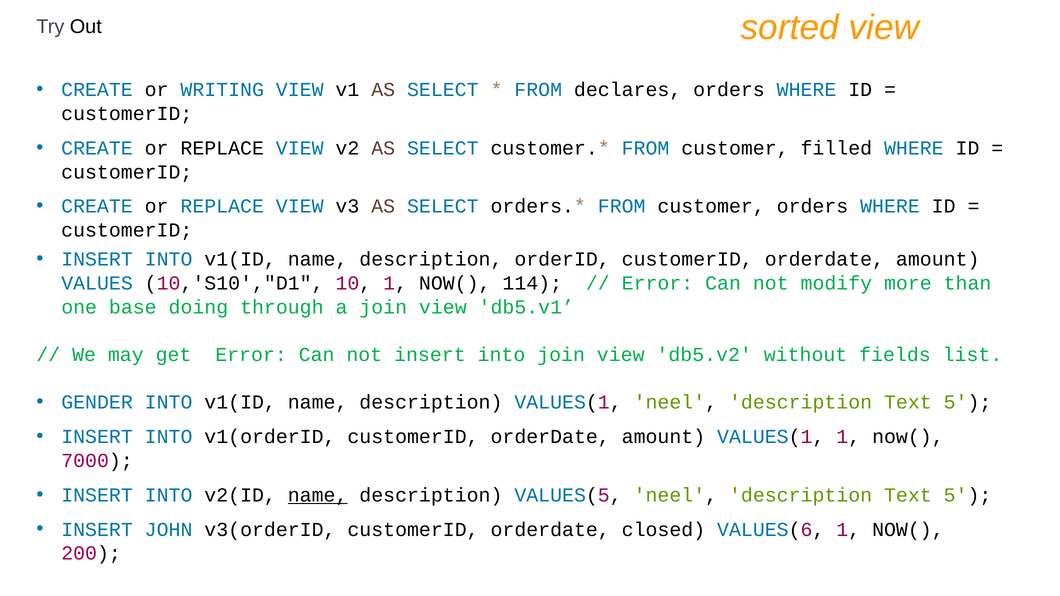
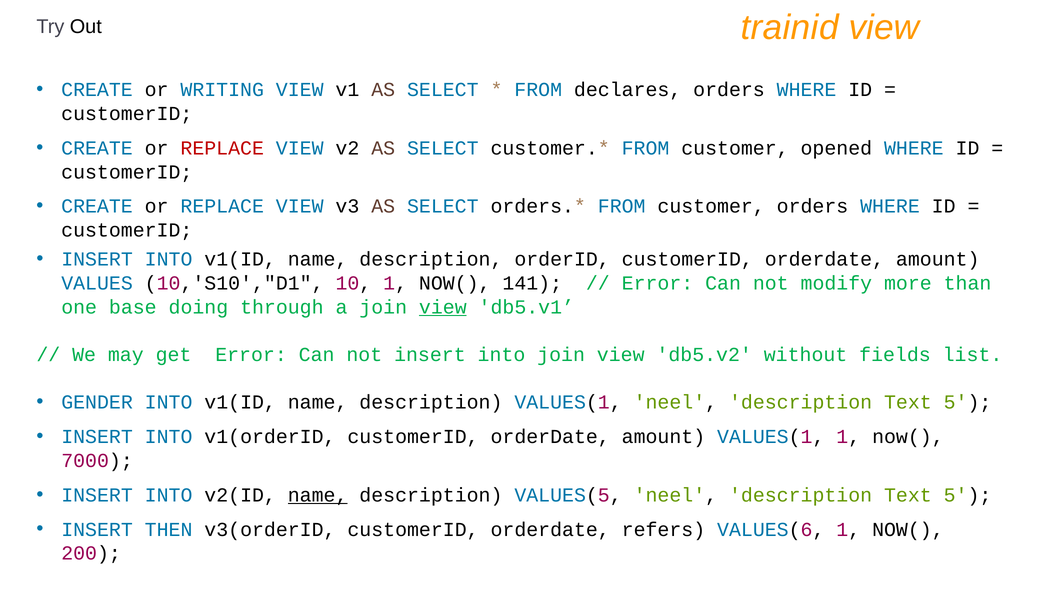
sorted: sorted -> trainid (790, 28)
REPLACE colour: black -> red (222, 148)
filled: filled -> opened (836, 148)
114: 114 -> 141 (532, 283)
view underline: none -> present (443, 307)
JOHN: JOHN -> THEN (169, 530)
closed: closed -> refers (663, 530)
